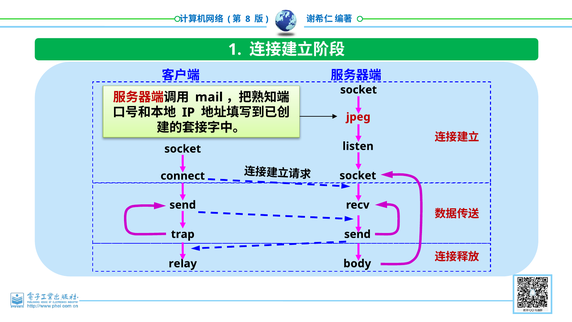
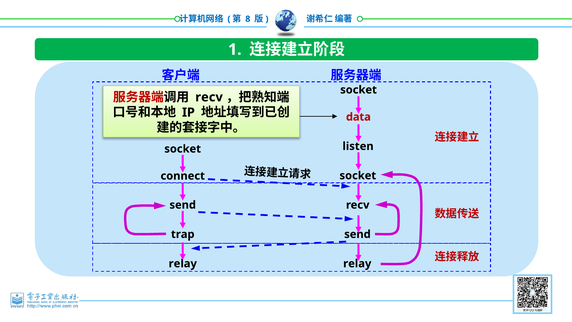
mail: mail -> recv (209, 97)
jpeg: jpeg -> data (358, 117)
body: body -> relay (357, 263)
